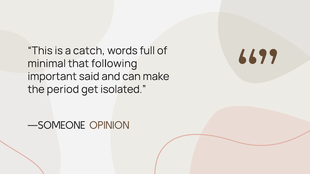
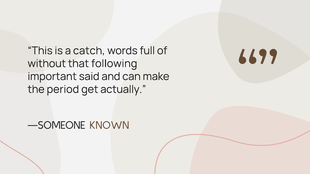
minimal: minimal -> without (47, 64)
isolated: isolated -> actually (123, 90)
OPINION: OPINION -> KNOWN (109, 126)
